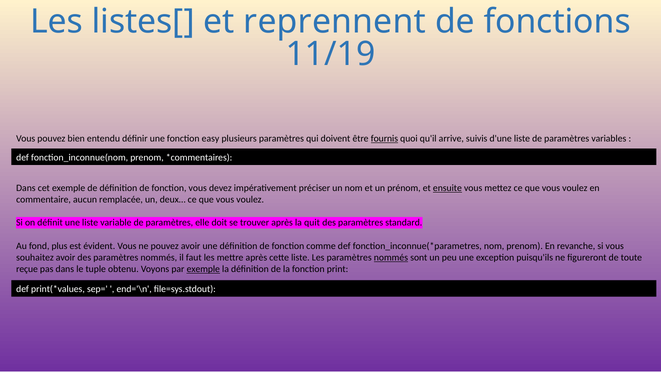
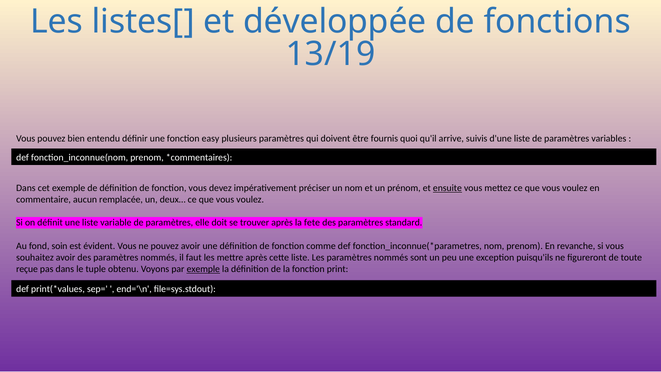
reprennent: reprennent -> développée (335, 21)
11/19: 11/19 -> 13/19 (331, 54)
fournis underline: present -> none (384, 139)
quit: quit -> fete (312, 223)
plus: plus -> soin (60, 246)
nommés underline: present -> none (391, 257)
